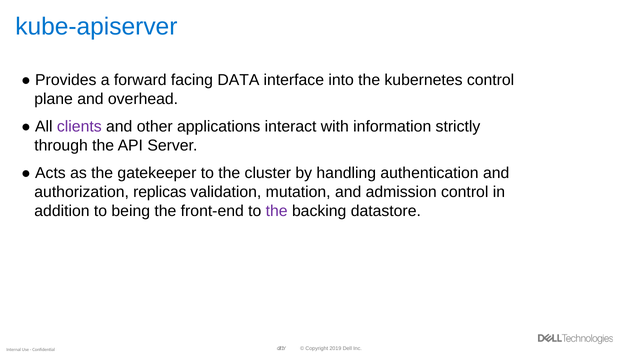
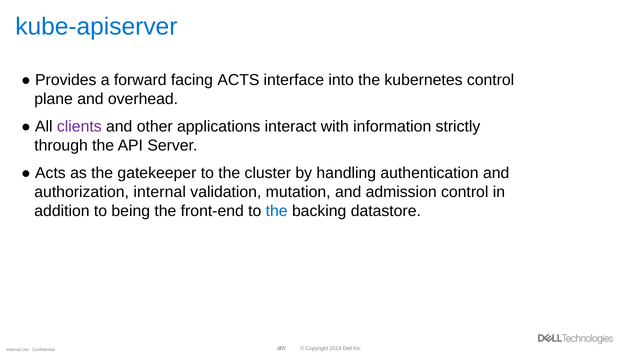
facing DATA: DATA -> ACTS (238, 80)
authorization replicas: replicas -> internal (160, 192)
the colour: purple -> blue (277, 211)
